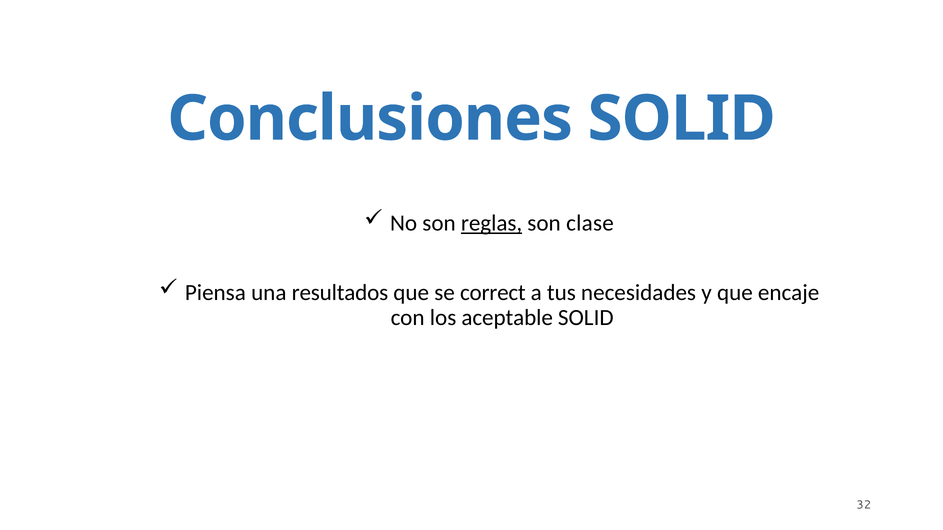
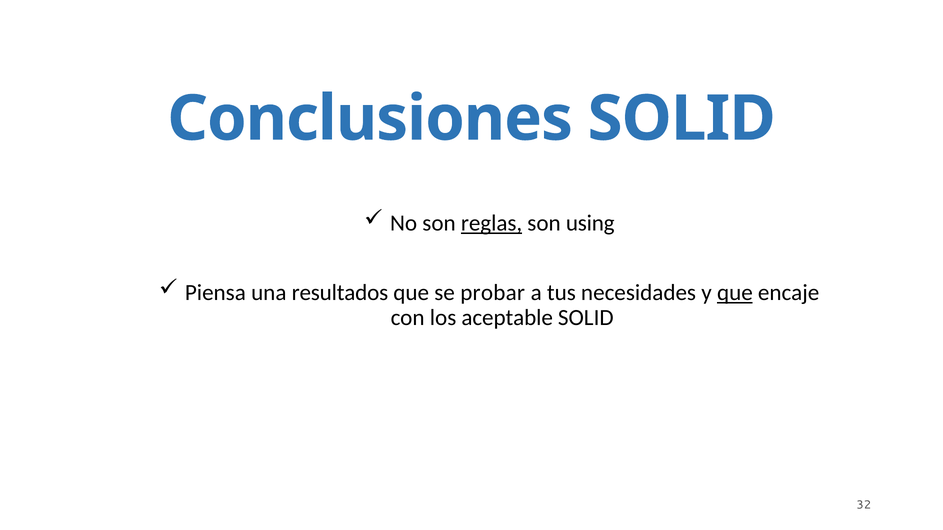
clase: clase -> using (590, 223)
correct: correct -> probar (493, 293)
que underline: none -> present (735, 293)
